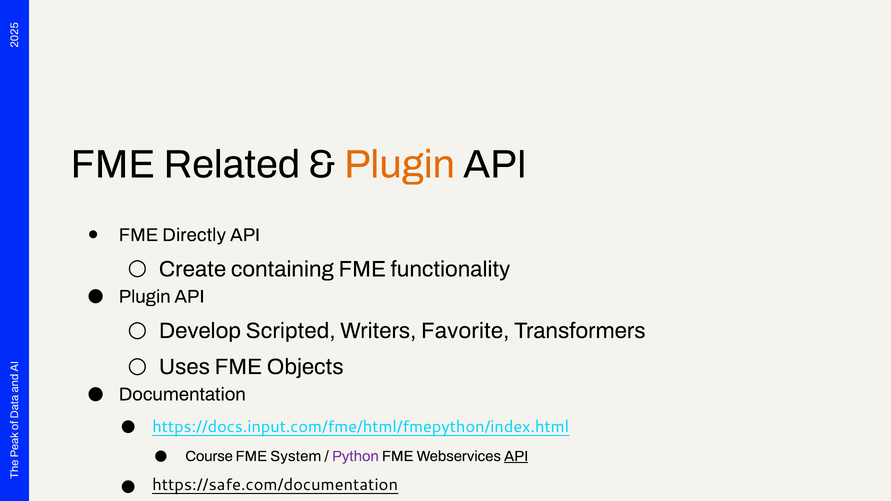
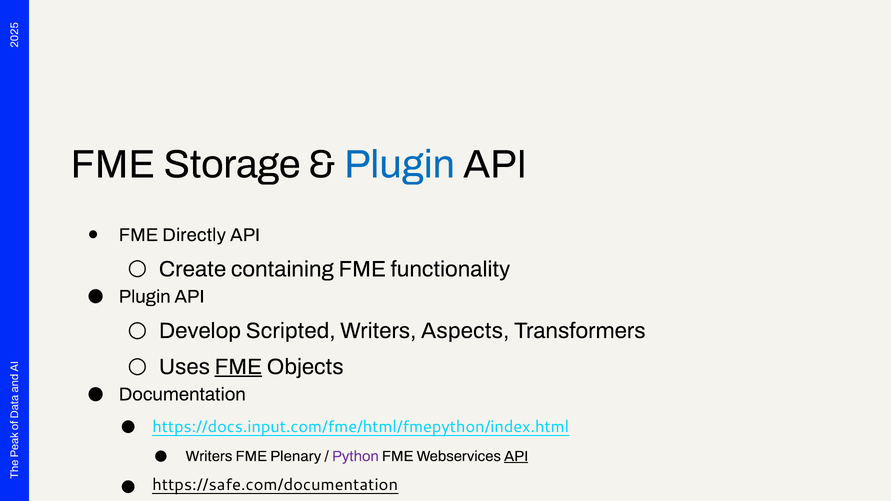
Related: Related -> Storage (232, 164)
Plugin colour: orange -> blue (400, 164)
Favorite: Favorite -> Aspects (465, 331)
FME underline: none -> present (238, 367)
Course: Course -> Writers (209, 456)
System: System -> Plenary (296, 456)
